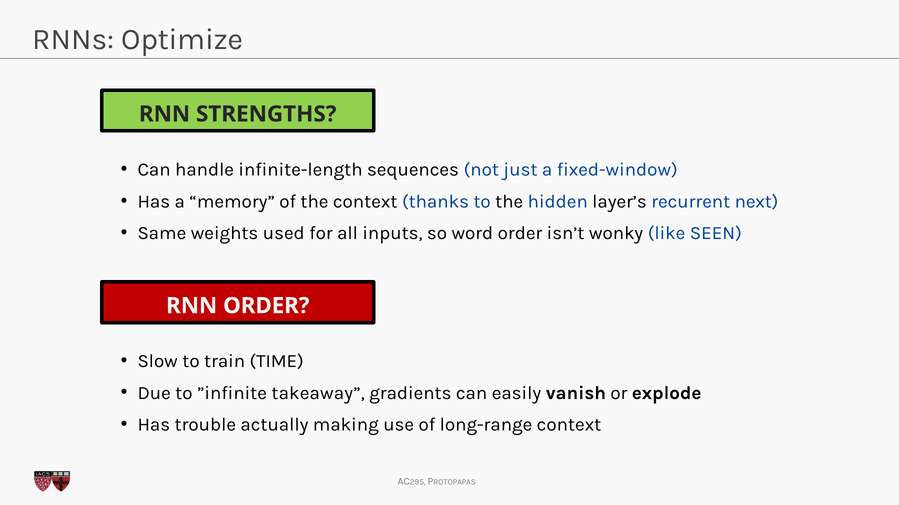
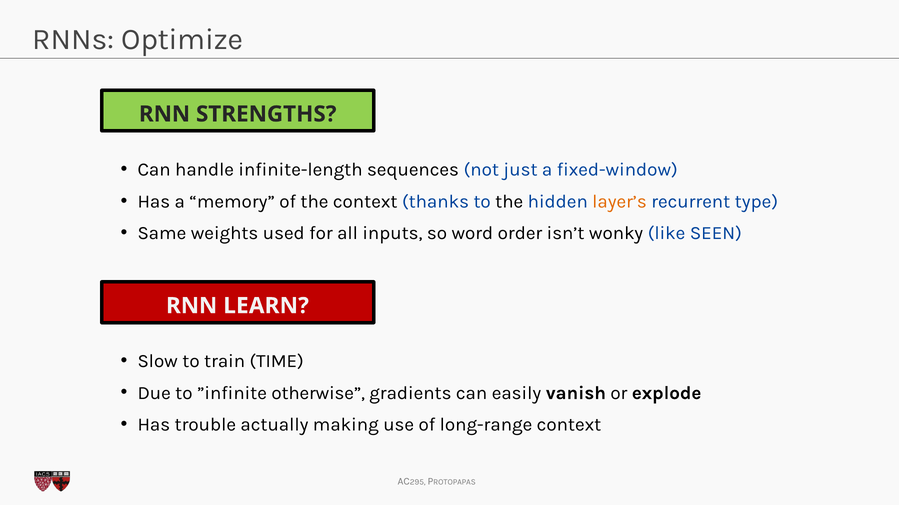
layer’s colour: black -> orange (619, 202)
next: next -> type (756, 202)
RNN ORDER: ORDER -> LEARN (266, 306)
takeaway: takeaway -> otherwise (318, 393)
